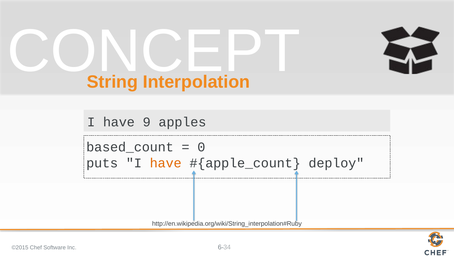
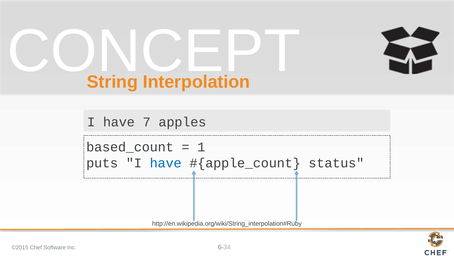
9: 9 -> 7 (147, 122)
0: 0 -> 1 (201, 147)
have colour: orange -> blue (166, 163)
deploy: deploy -> status (336, 163)
